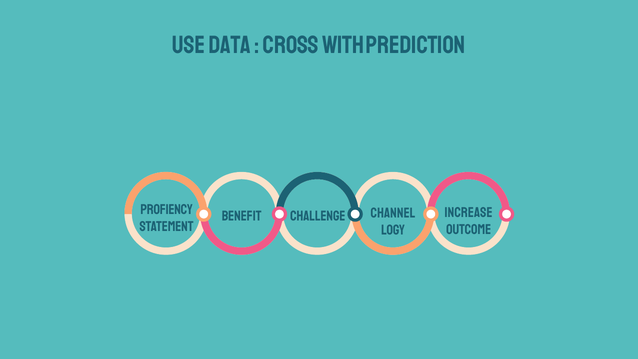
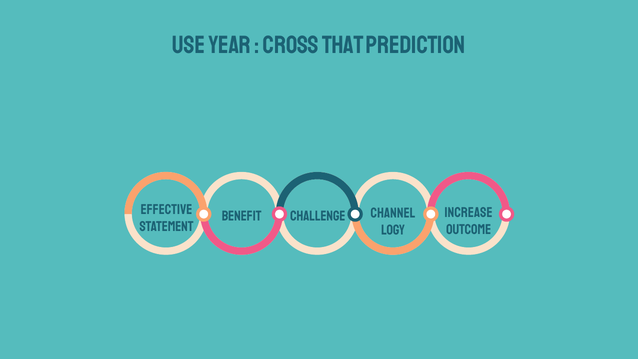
data: data -> year (230, 45)
with: with -> that (343, 45)
Profiency: Profiency -> Effective (166, 209)
